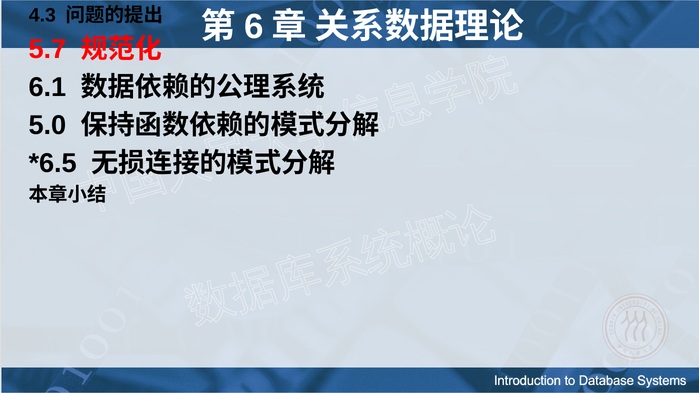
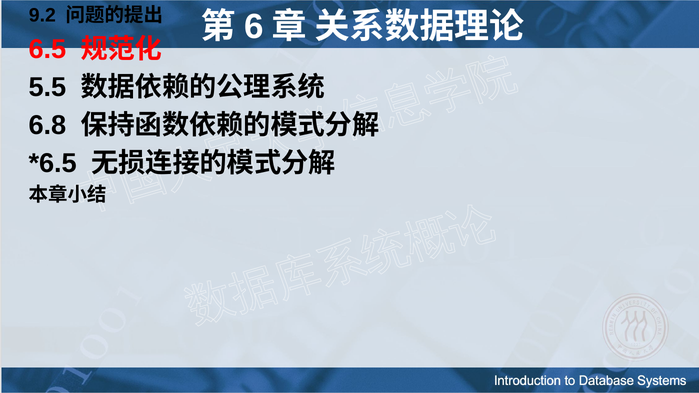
4.3: 4.3 -> 9.2 (42, 15)
5.7: 5.7 -> 6.5 (48, 49)
6.1: 6.1 -> 5.5 (48, 87)
5.0: 5.0 -> 6.8 (48, 125)
